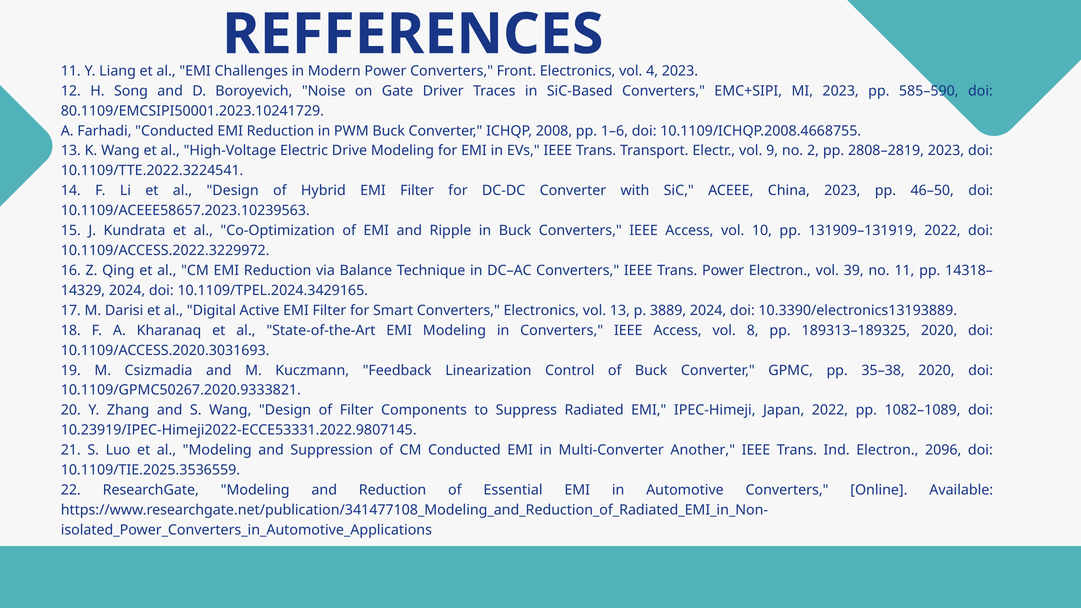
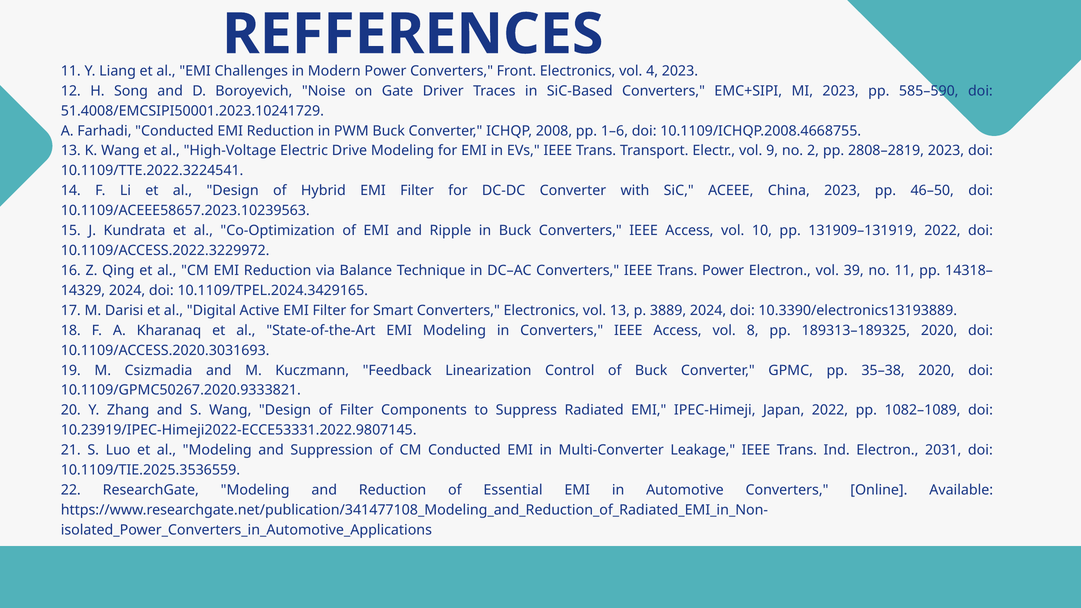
80.1109/EMCSIPI50001.2023.10241729: 80.1109/EMCSIPI50001.2023.10241729 -> 51.4008/EMCSIPI50001.2023.10241729 (192, 111)
Another: Another -> Leakage (703, 450)
2096: 2096 -> 2031 (943, 450)
